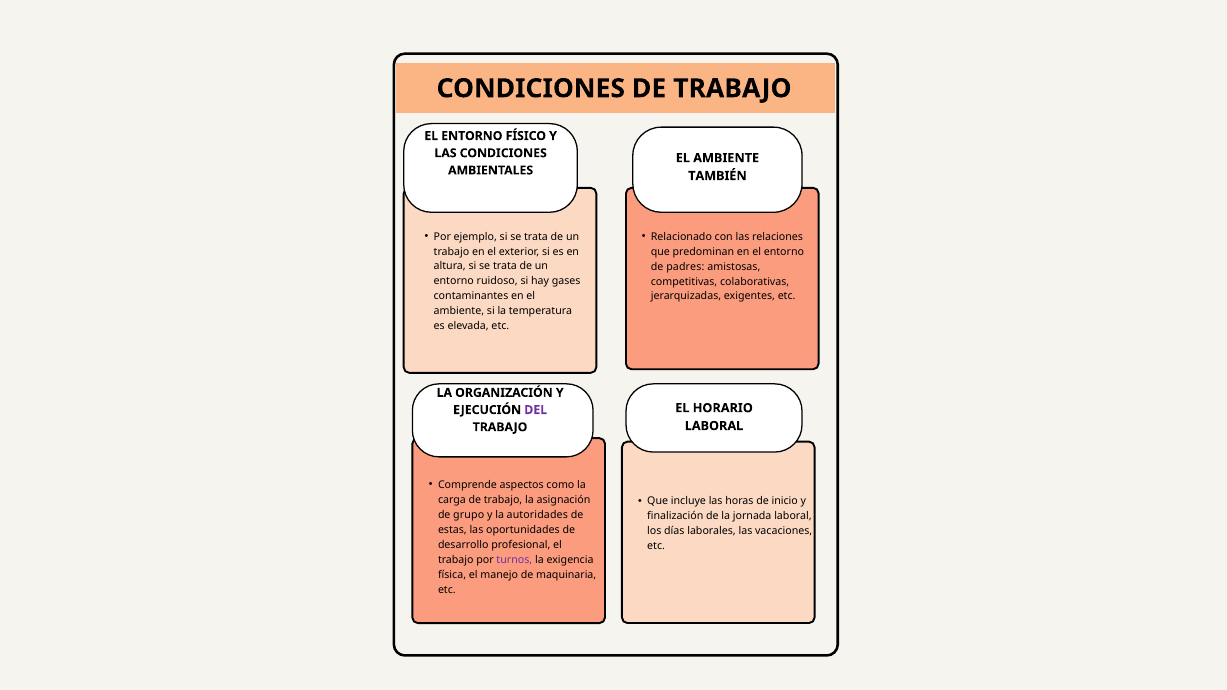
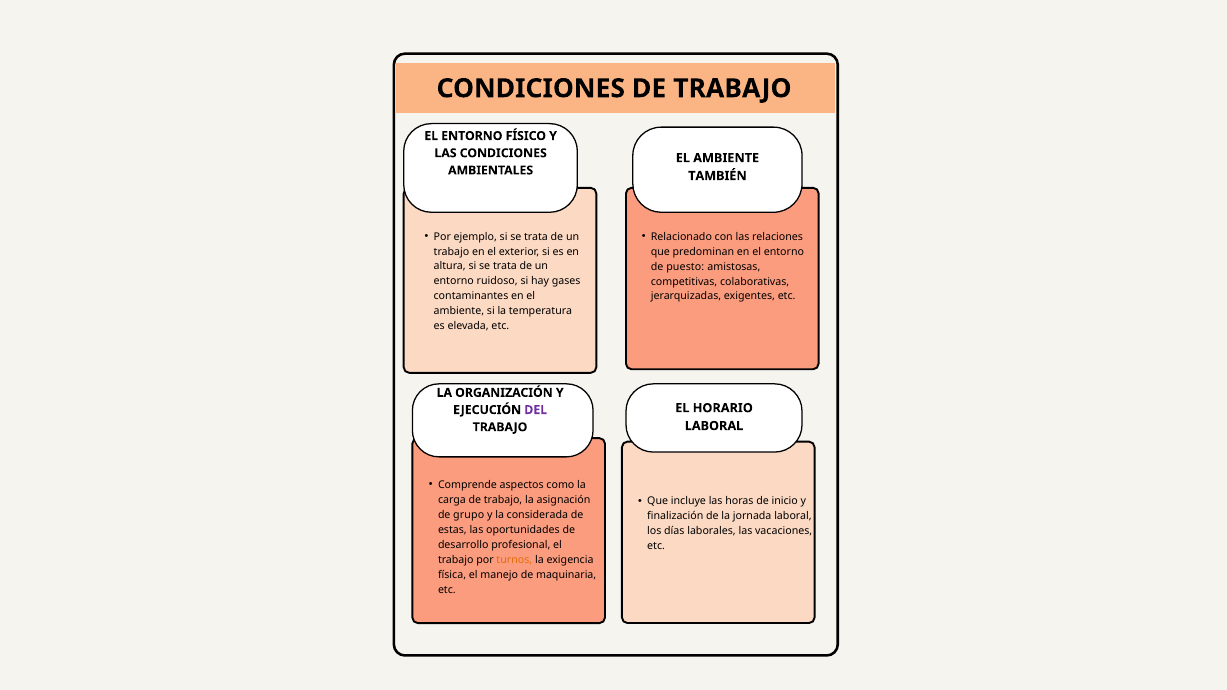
padres: padres -> puesto (685, 267)
autoridades: autoridades -> considerada (537, 515)
turnos colour: purple -> orange (514, 560)
